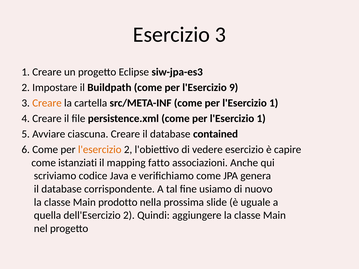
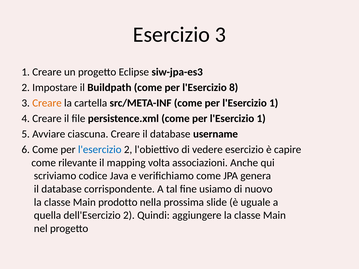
9: 9 -> 8 (234, 88)
contained: contained -> username (216, 134)
l'esercizio colour: orange -> blue (100, 150)
istanziati: istanziati -> rilevante (78, 163)
fatto: fatto -> volta (159, 163)
